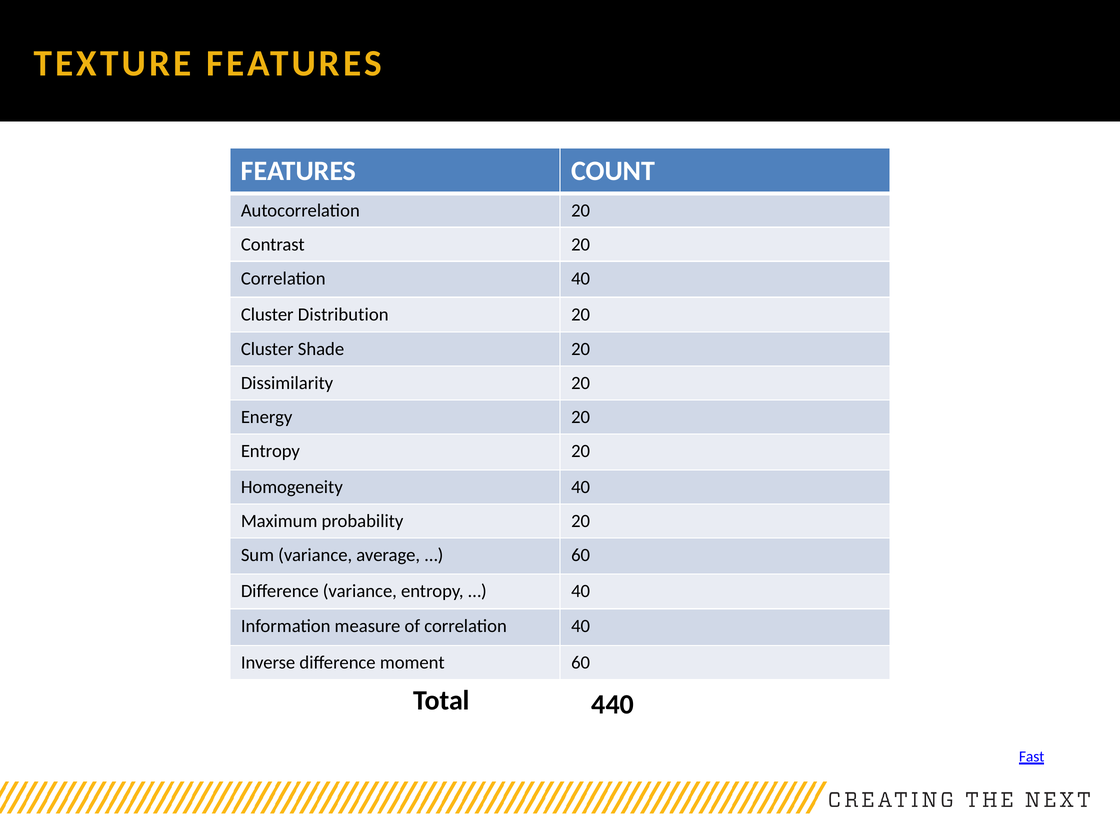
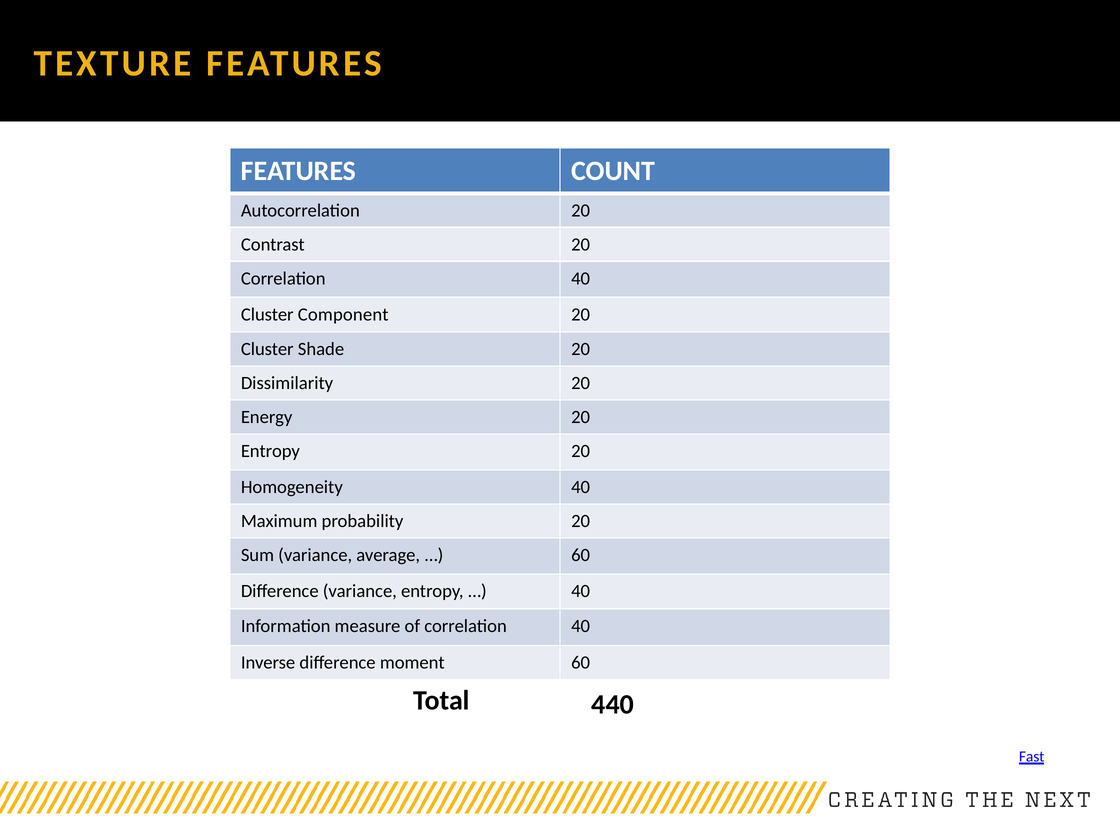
Distribution: Distribution -> Component (343, 314)
